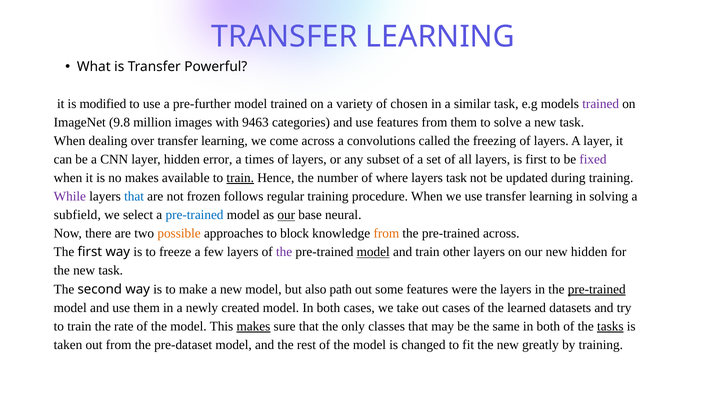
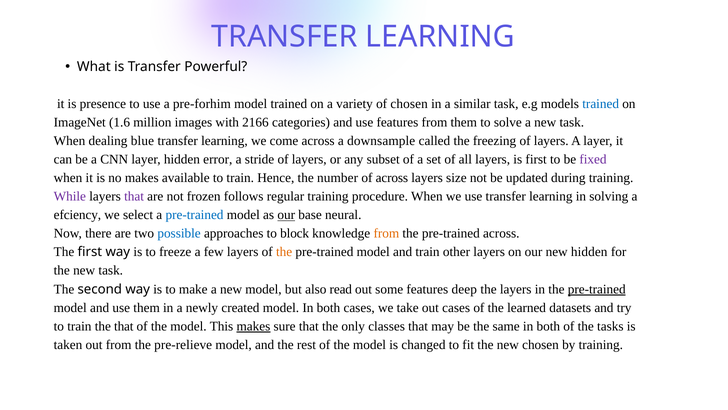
modified: modified -> presence (103, 104)
pre-further: pre-further -> pre-forhim (202, 104)
trained colour: purple -> blue (601, 104)
9.8: 9.8 -> 1.6 (120, 122)
9463: 9463 -> 2166 (255, 122)
over: over -> blue (142, 141)
convolutions: convolutions -> downsample (381, 141)
times: times -> stride (260, 159)
train underline: present -> none (240, 178)
of where: where -> across (392, 178)
layers task: task -> size (456, 178)
that colour: blue -> purple (134, 196)
subfield: subfield -> efciency (77, 215)
possible colour: orange -> blue (179, 233)
the colour: purple -> orange (284, 252)
model underline: present -> none (373, 252)
path: path -> read (341, 289)
were: were -> deep (464, 289)
the rate: rate -> that (124, 326)
tasks underline: present -> none (610, 326)
pre-dataset: pre-dataset -> pre-relieve (183, 344)
new greatly: greatly -> chosen (540, 344)
